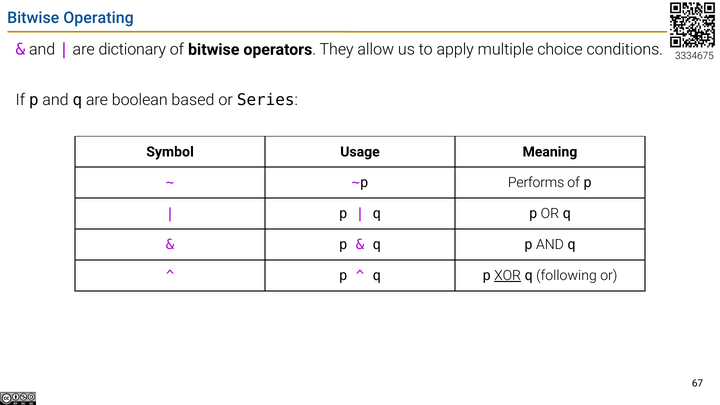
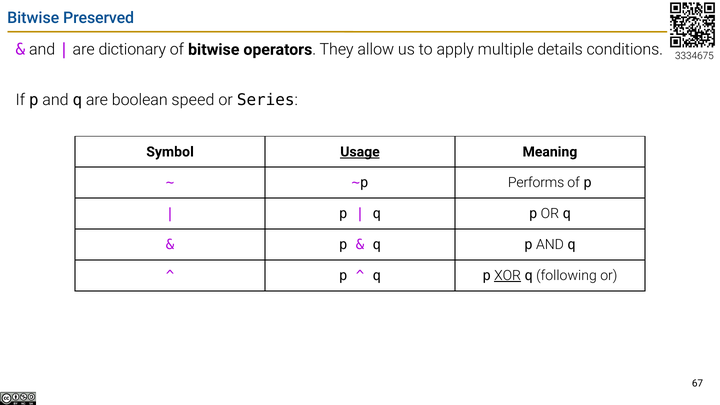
Operating: Operating -> Preserved (99, 18)
choice: choice -> details (560, 50)
based: based -> speed (193, 100)
Usage underline: none -> present (360, 152)
